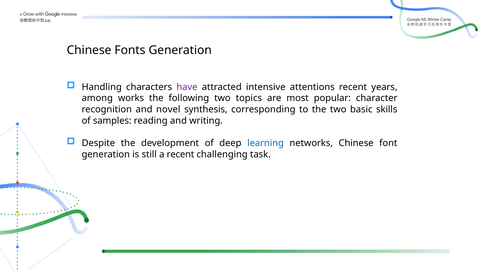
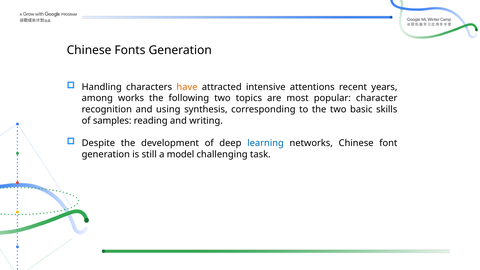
have colour: purple -> orange (187, 87)
novel: novel -> using (168, 109)
a recent: recent -> model (180, 154)
